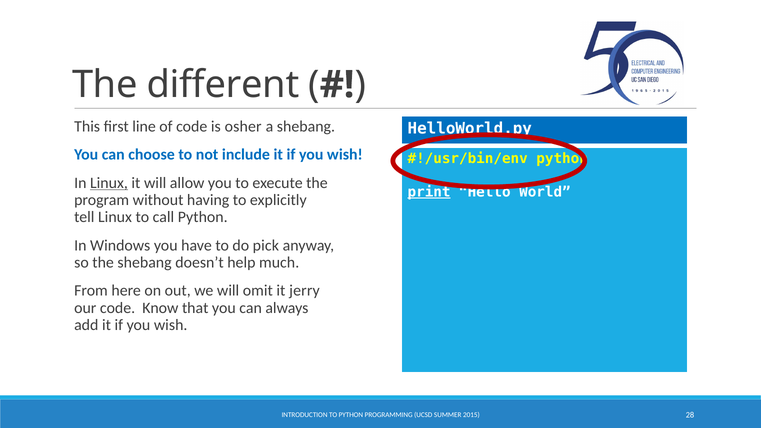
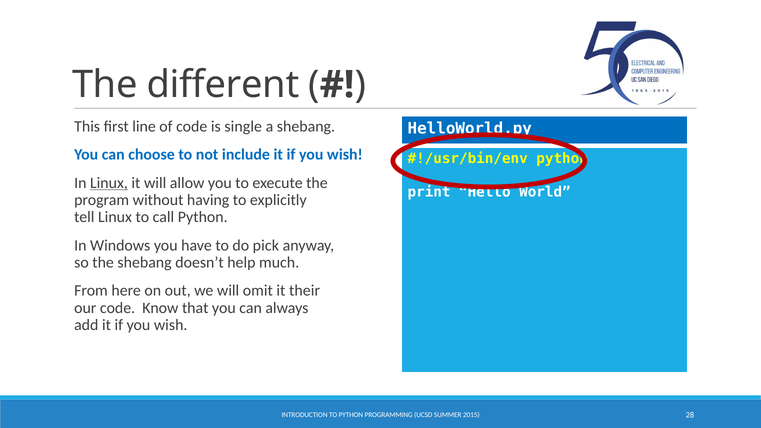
osher: osher -> single (243, 127)
print underline: present -> none (429, 192)
jerry: jerry -> their (305, 291)
